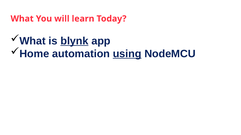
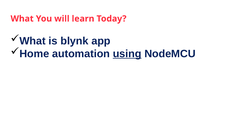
blynk underline: present -> none (74, 41)
